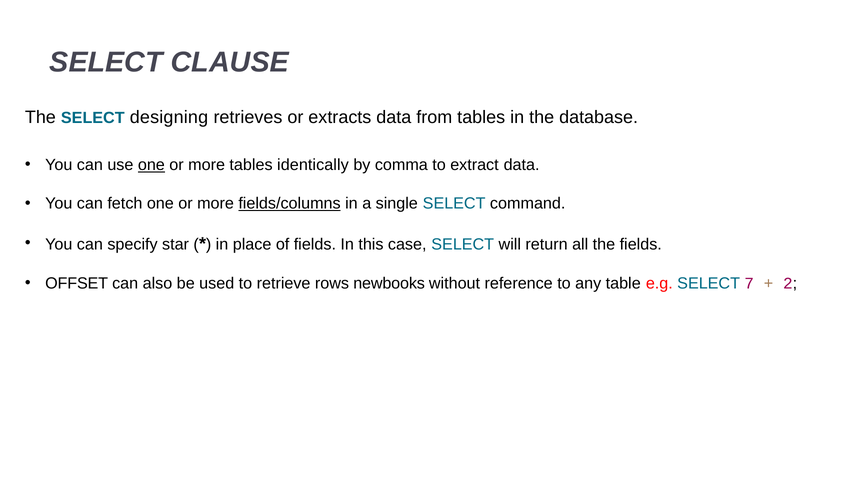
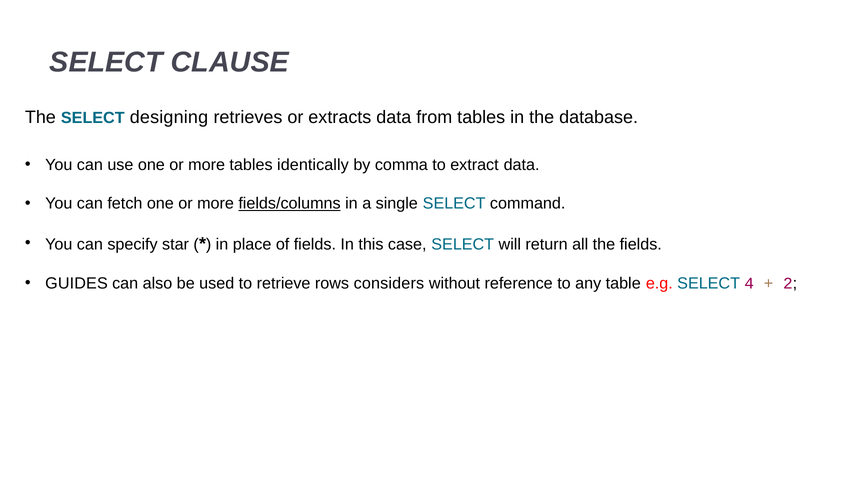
one underline: present -> none (151, 165)
OFFSET: OFFSET -> GUIDES (76, 283)
newbooks: newbooks -> considers (389, 283)
7: 7 -> 4 (749, 283)
